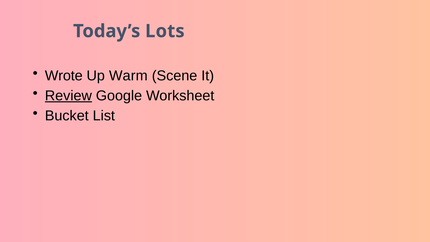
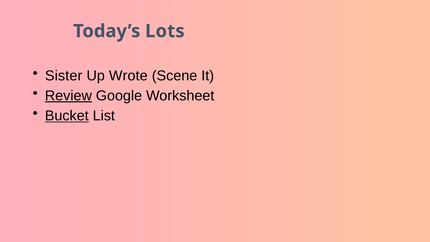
Wrote: Wrote -> Sister (64, 76)
Warm: Warm -> Wrote (128, 76)
Bucket underline: none -> present (67, 116)
